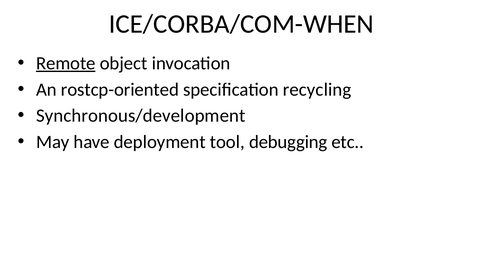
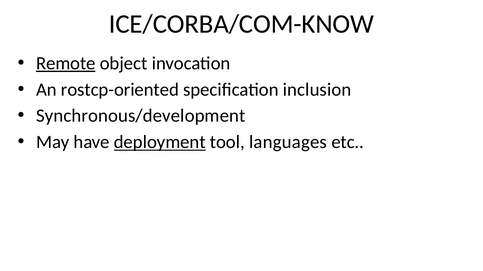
ICE/CORBA/COM-WHEN: ICE/CORBA/COM-WHEN -> ICE/CORBA/COM-KNOW (241, 24)
recycling: recycling -> inclusion (317, 90)
deployment underline: none -> present (160, 142)
debugging: debugging -> languages (288, 142)
